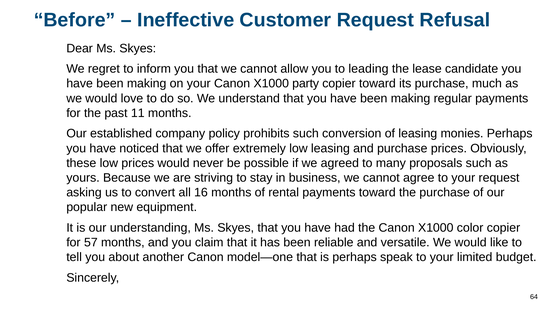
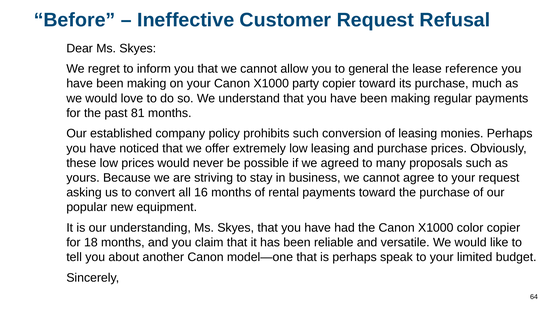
leading: leading -> general (369, 69)
candidate: candidate -> reference (472, 69)
11: 11 -> 81 (138, 113)
57: 57 -> 18 (91, 243)
